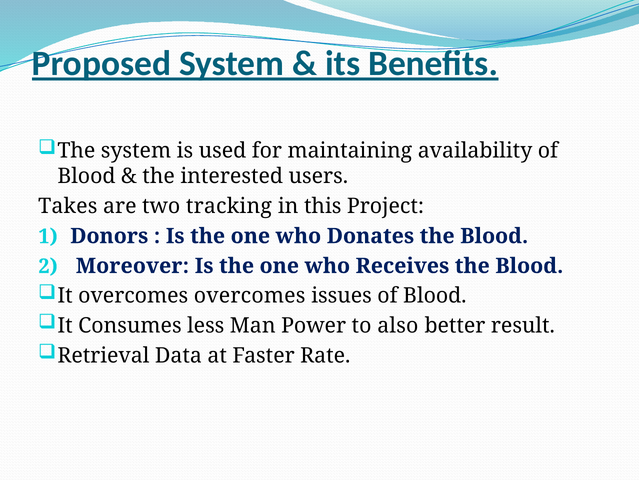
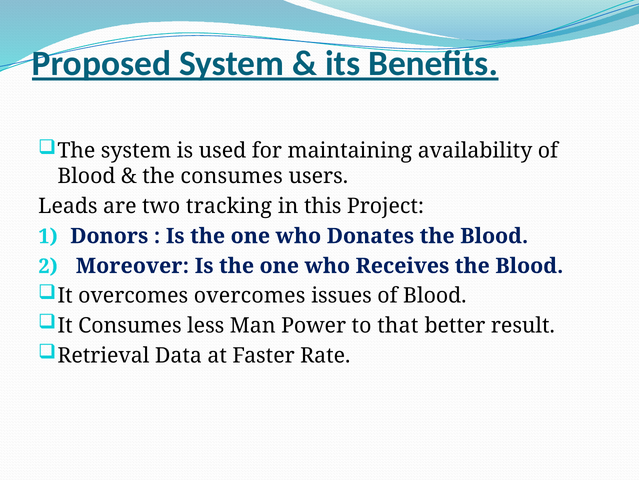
the interested: interested -> consumes (232, 176)
Takes: Takes -> Leads (68, 206)
also: also -> that (398, 325)
